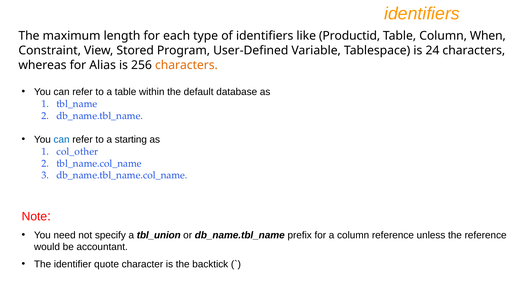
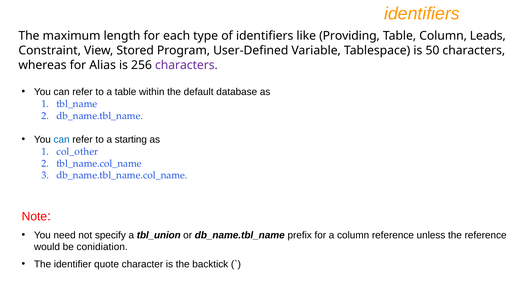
Productid: Productid -> Providing (350, 36)
When: When -> Leads (488, 36)
24: 24 -> 50 (432, 51)
characters colour: orange -> purple (186, 65)
accountant: accountant -> conidiation (102, 247)
